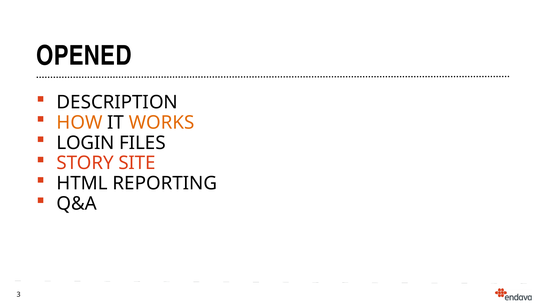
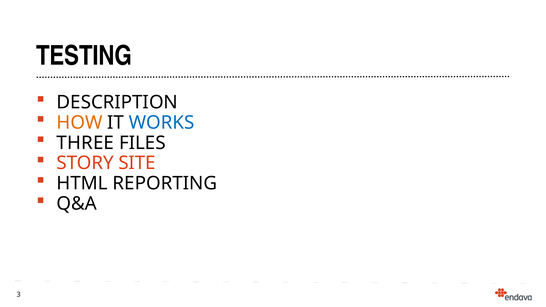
OPENED: OPENED -> TESTING (84, 56)
WORKS colour: orange -> blue (162, 123)
LOGIN: LOGIN -> THREE (85, 143)
